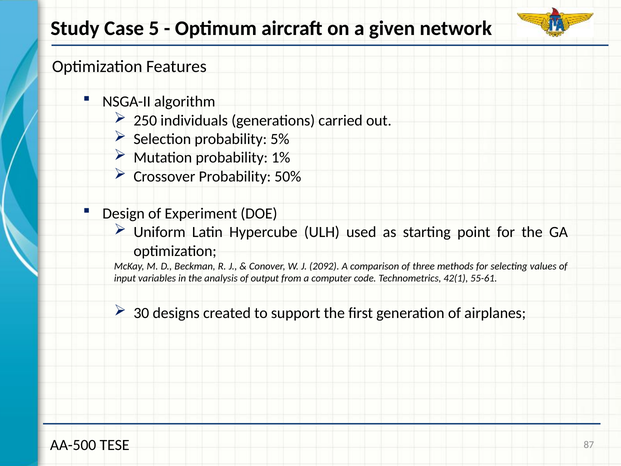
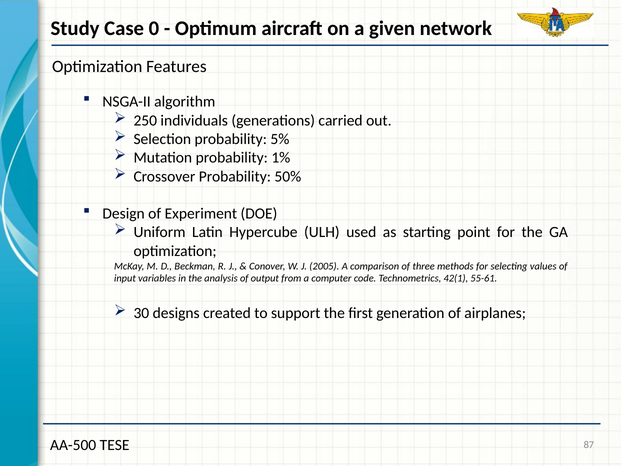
5: 5 -> 0 (154, 28)
2092: 2092 -> 2005 (324, 266)
